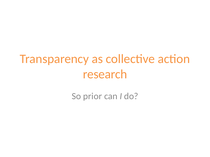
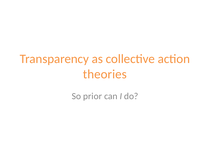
research: research -> theories (105, 74)
